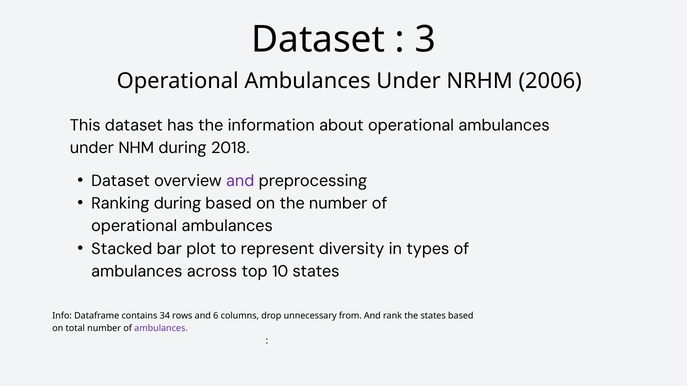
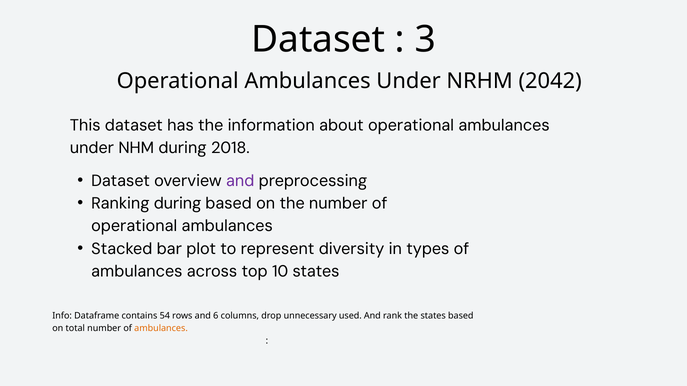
2006: 2006 -> 2042 (550, 81)
34: 34 -> 54 (165, 316)
from: from -> used (350, 316)
ambulances colour: purple -> orange (161, 329)
